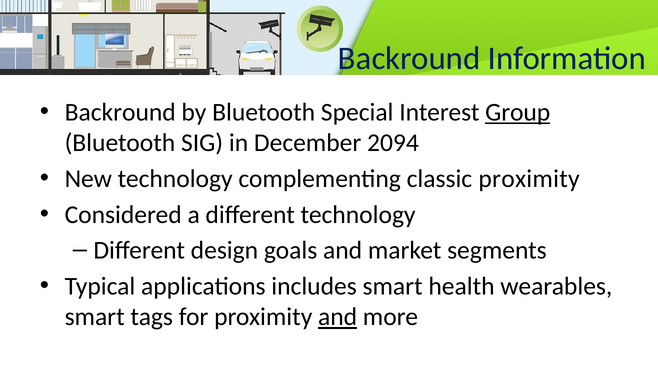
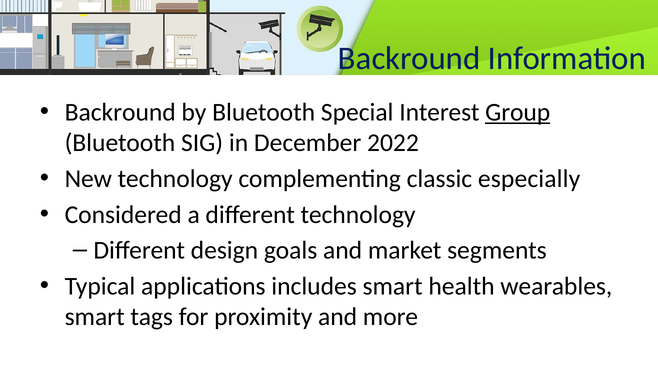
2094: 2094 -> 2022 (393, 143)
classic proximity: proximity -> especially (529, 179)
and underline: present -> none (338, 317)
